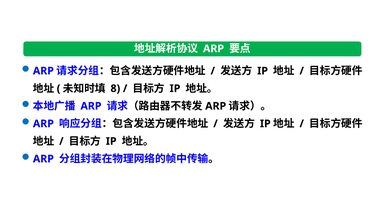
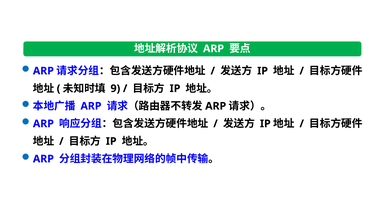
8: 8 -> 9 (115, 89)
